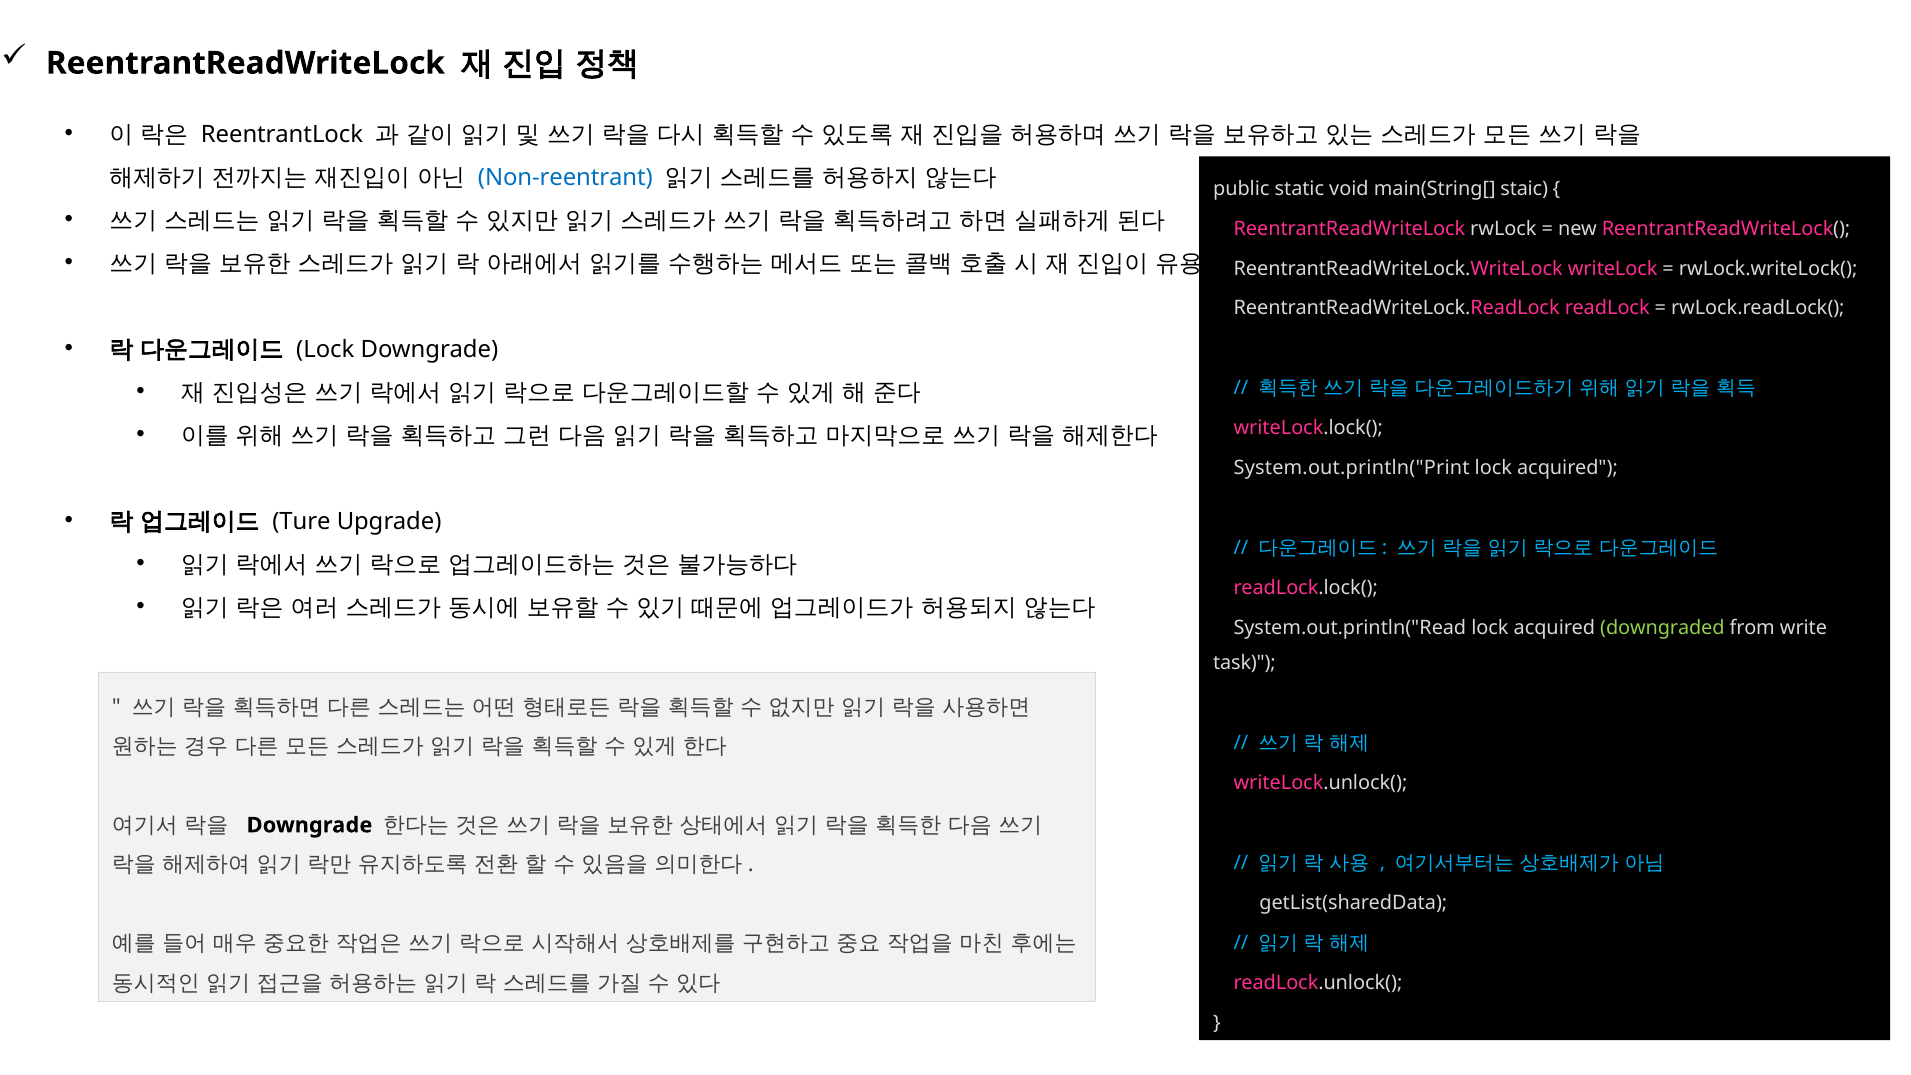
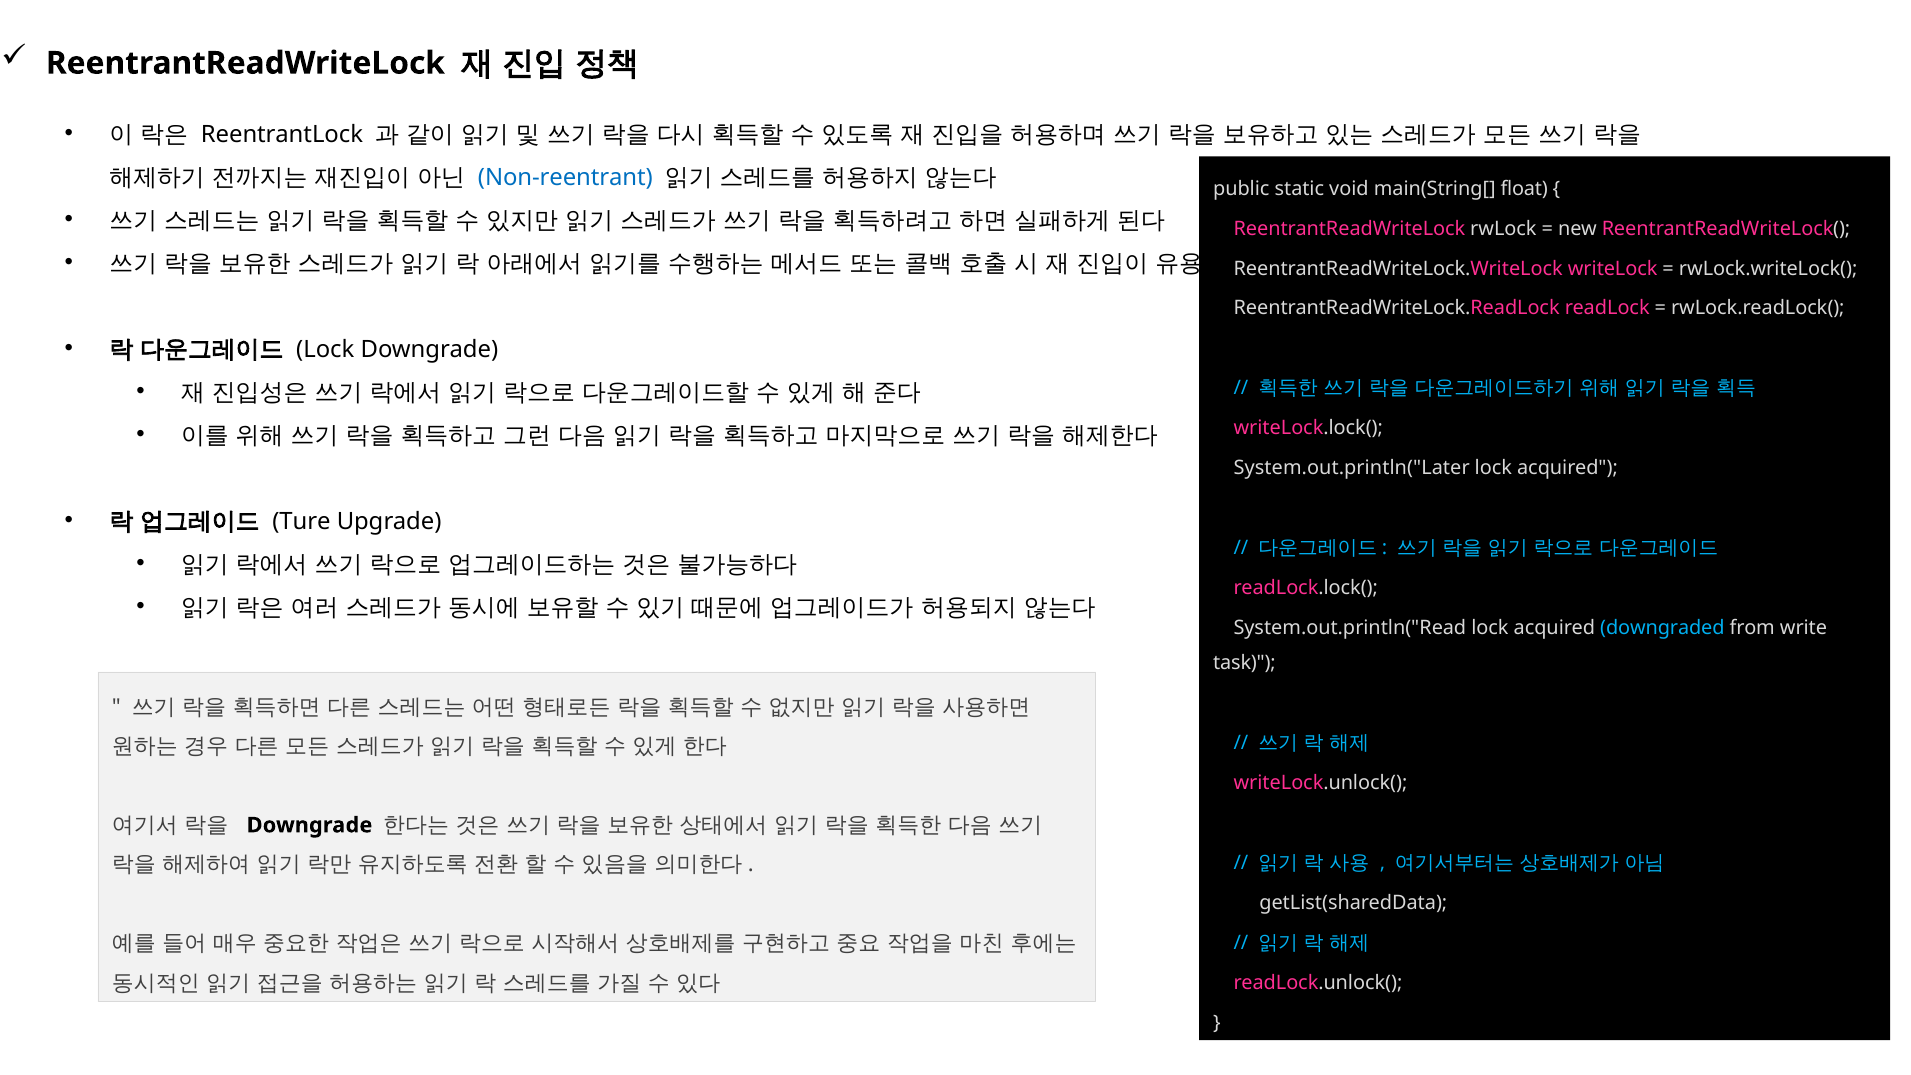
staic: staic -> float (1524, 189)
System.out.println("Print: System.out.println("Print -> System.out.println("Later (1352, 468)
downgraded colour: light green -> light blue (1662, 627)
